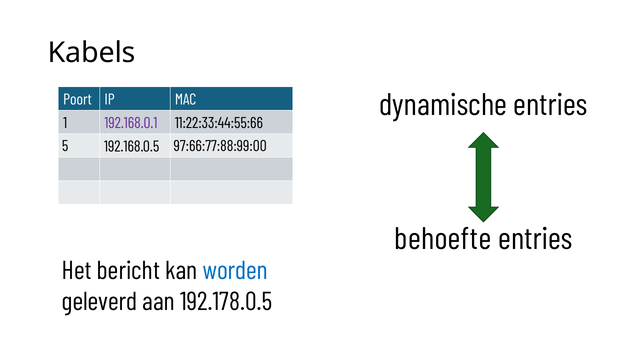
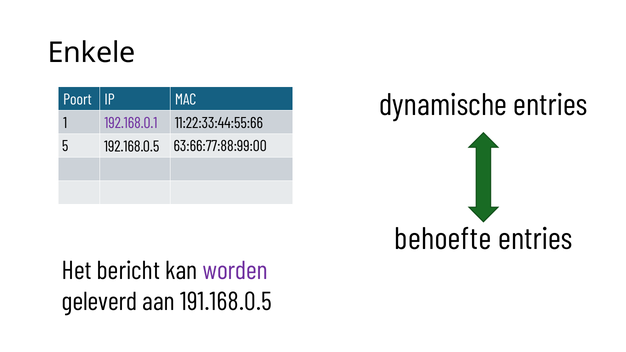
Kabels: Kabels -> Enkele (92, 53)
97:66:77:88:99:00: 97:66:77:88:99:00 -> 63:66:77:88:99:00 (220, 146)
worden colour: blue -> purple (235, 271)
192.178.0.5: 192.178.0.5 -> 191.168.0.5 (226, 302)
